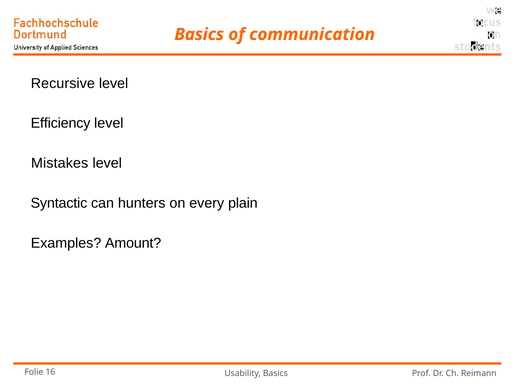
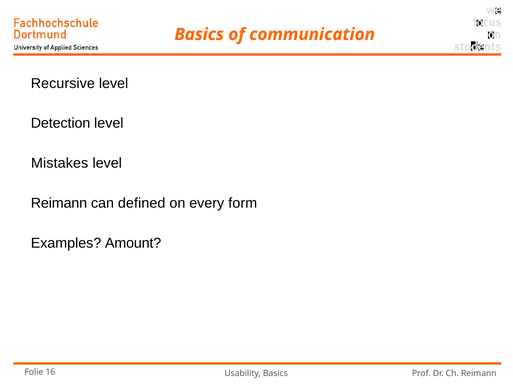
Efficiency: Efficiency -> Detection (61, 123)
Syntactic: Syntactic -> Reimann (59, 203)
hunters: hunters -> defined (142, 203)
plain: plain -> form (243, 203)
